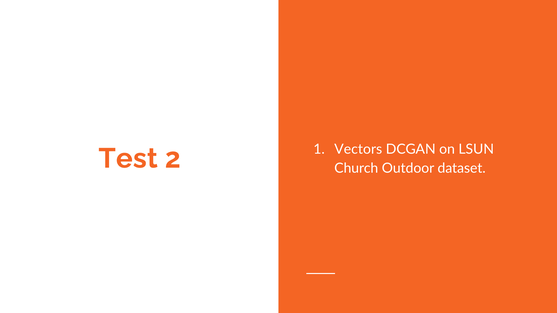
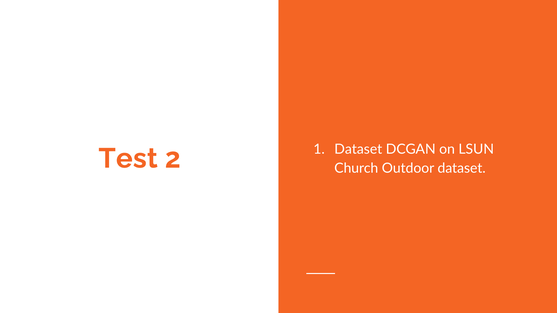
Vectors: Vectors -> Dataset (358, 149)
